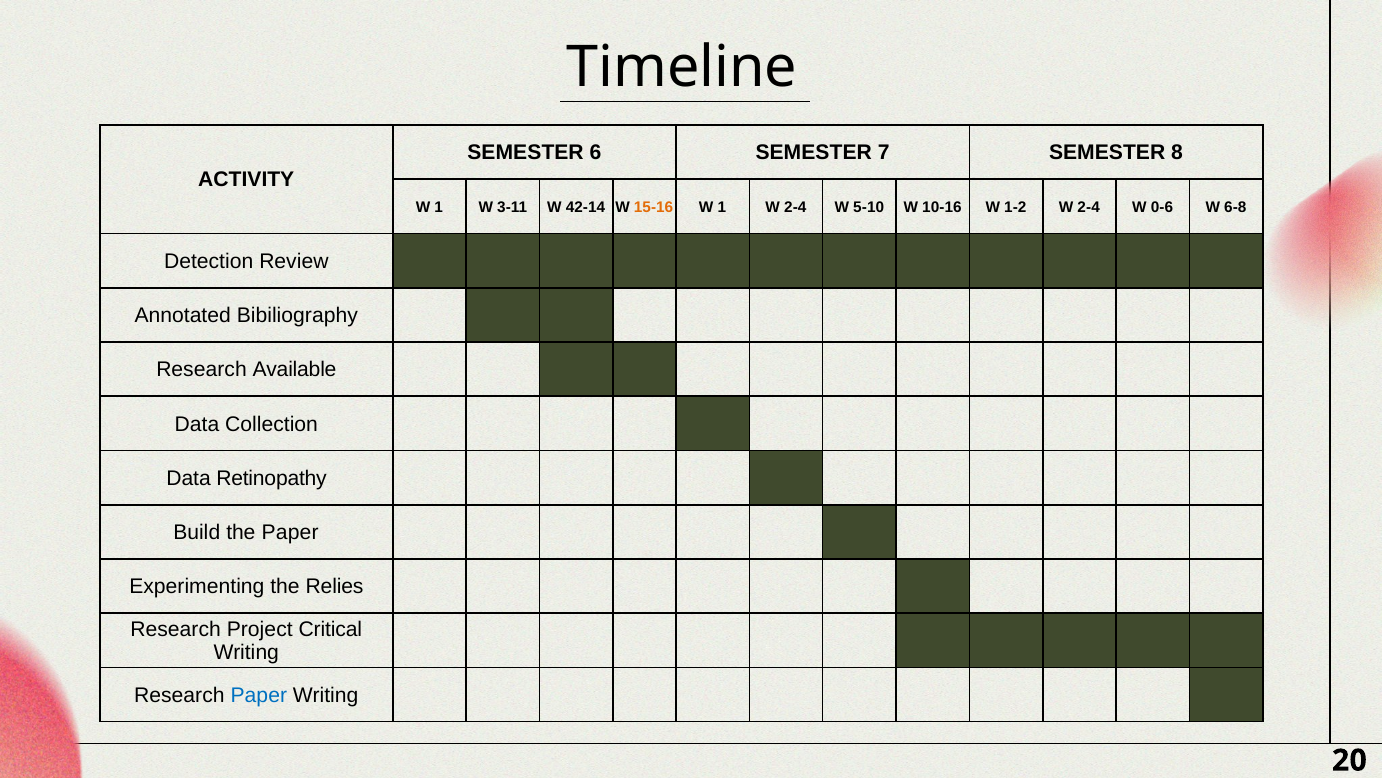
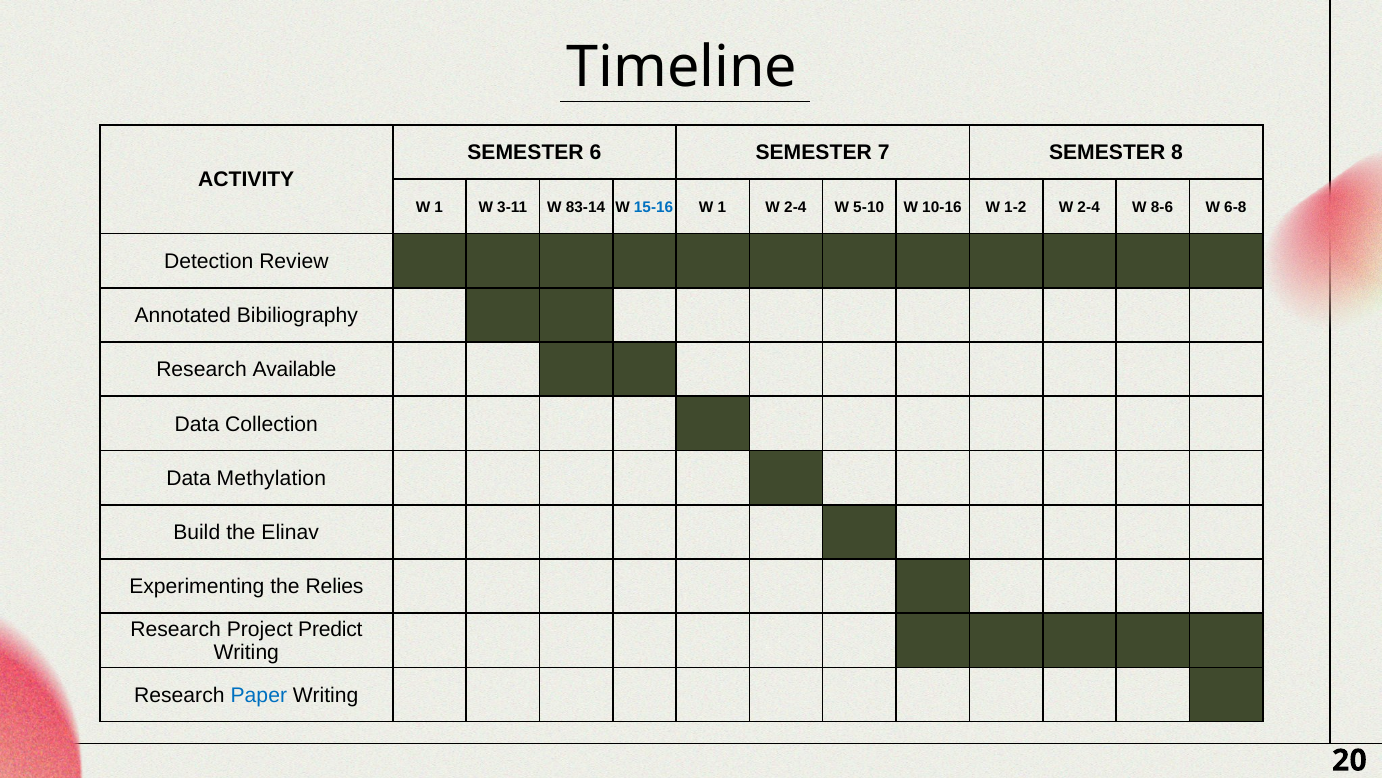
42-14: 42-14 -> 83-14 (585, 207)
15-16 colour: orange -> blue (654, 207)
0-6: 0-6 -> 8-6 (1162, 207)
Retinopathy: Retinopathy -> Methylation (271, 478)
the Paper: Paper -> Elinav (290, 532)
Critical: Critical -> Predict (330, 629)
